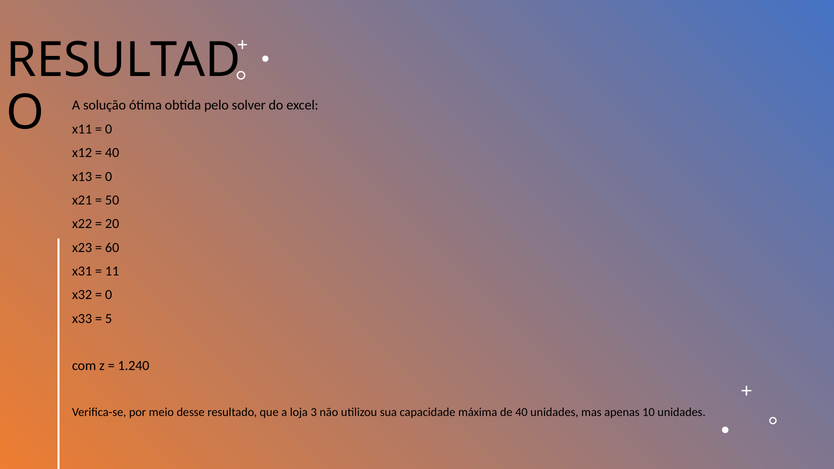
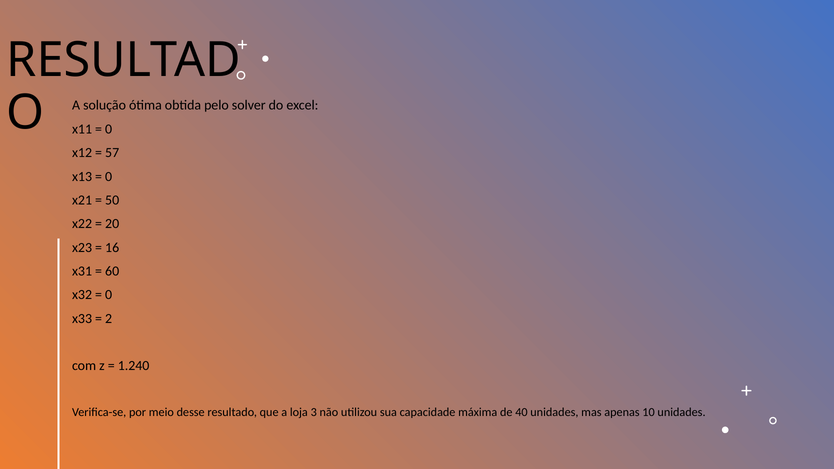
40: 40 -> 57 (112, 153)
60: 60 -> 16 (112, 248)
11: 11 -> 60 (112, 271)
5: 5 -> 2 (109, 319)
